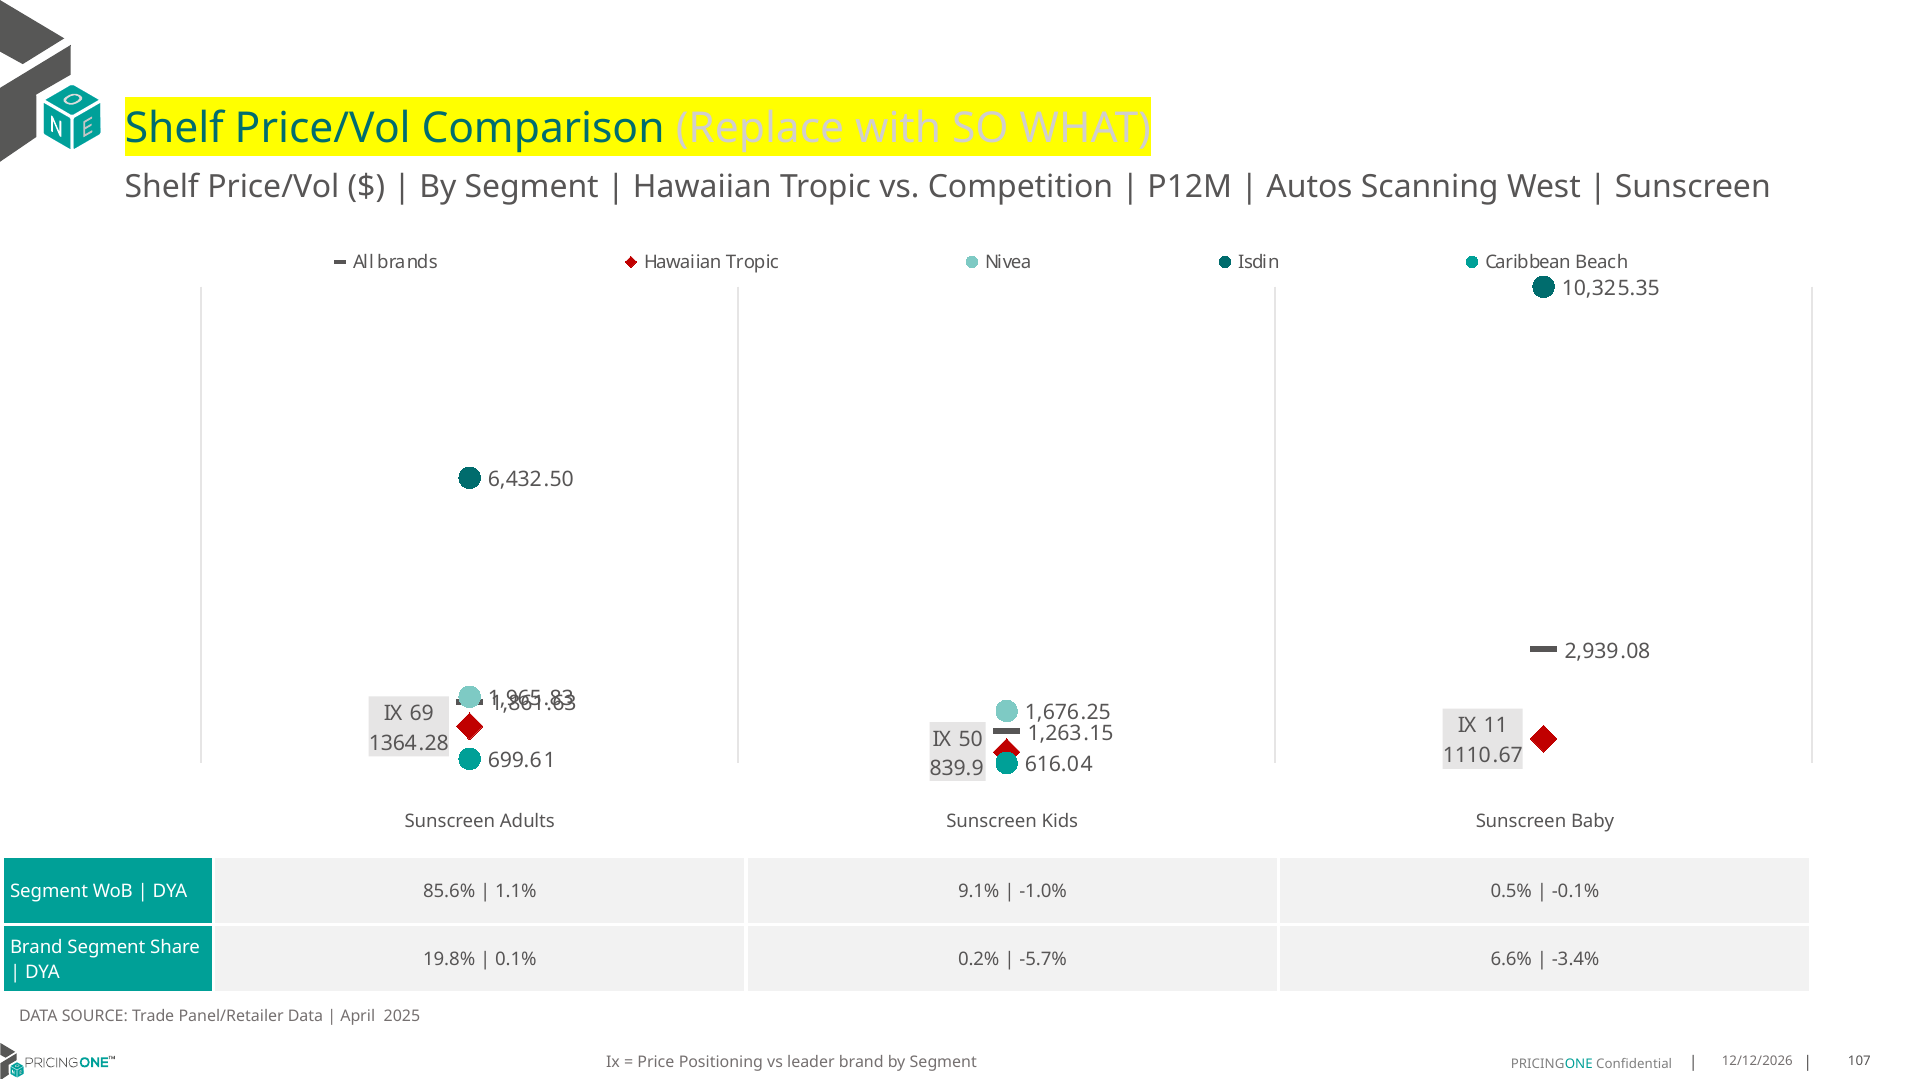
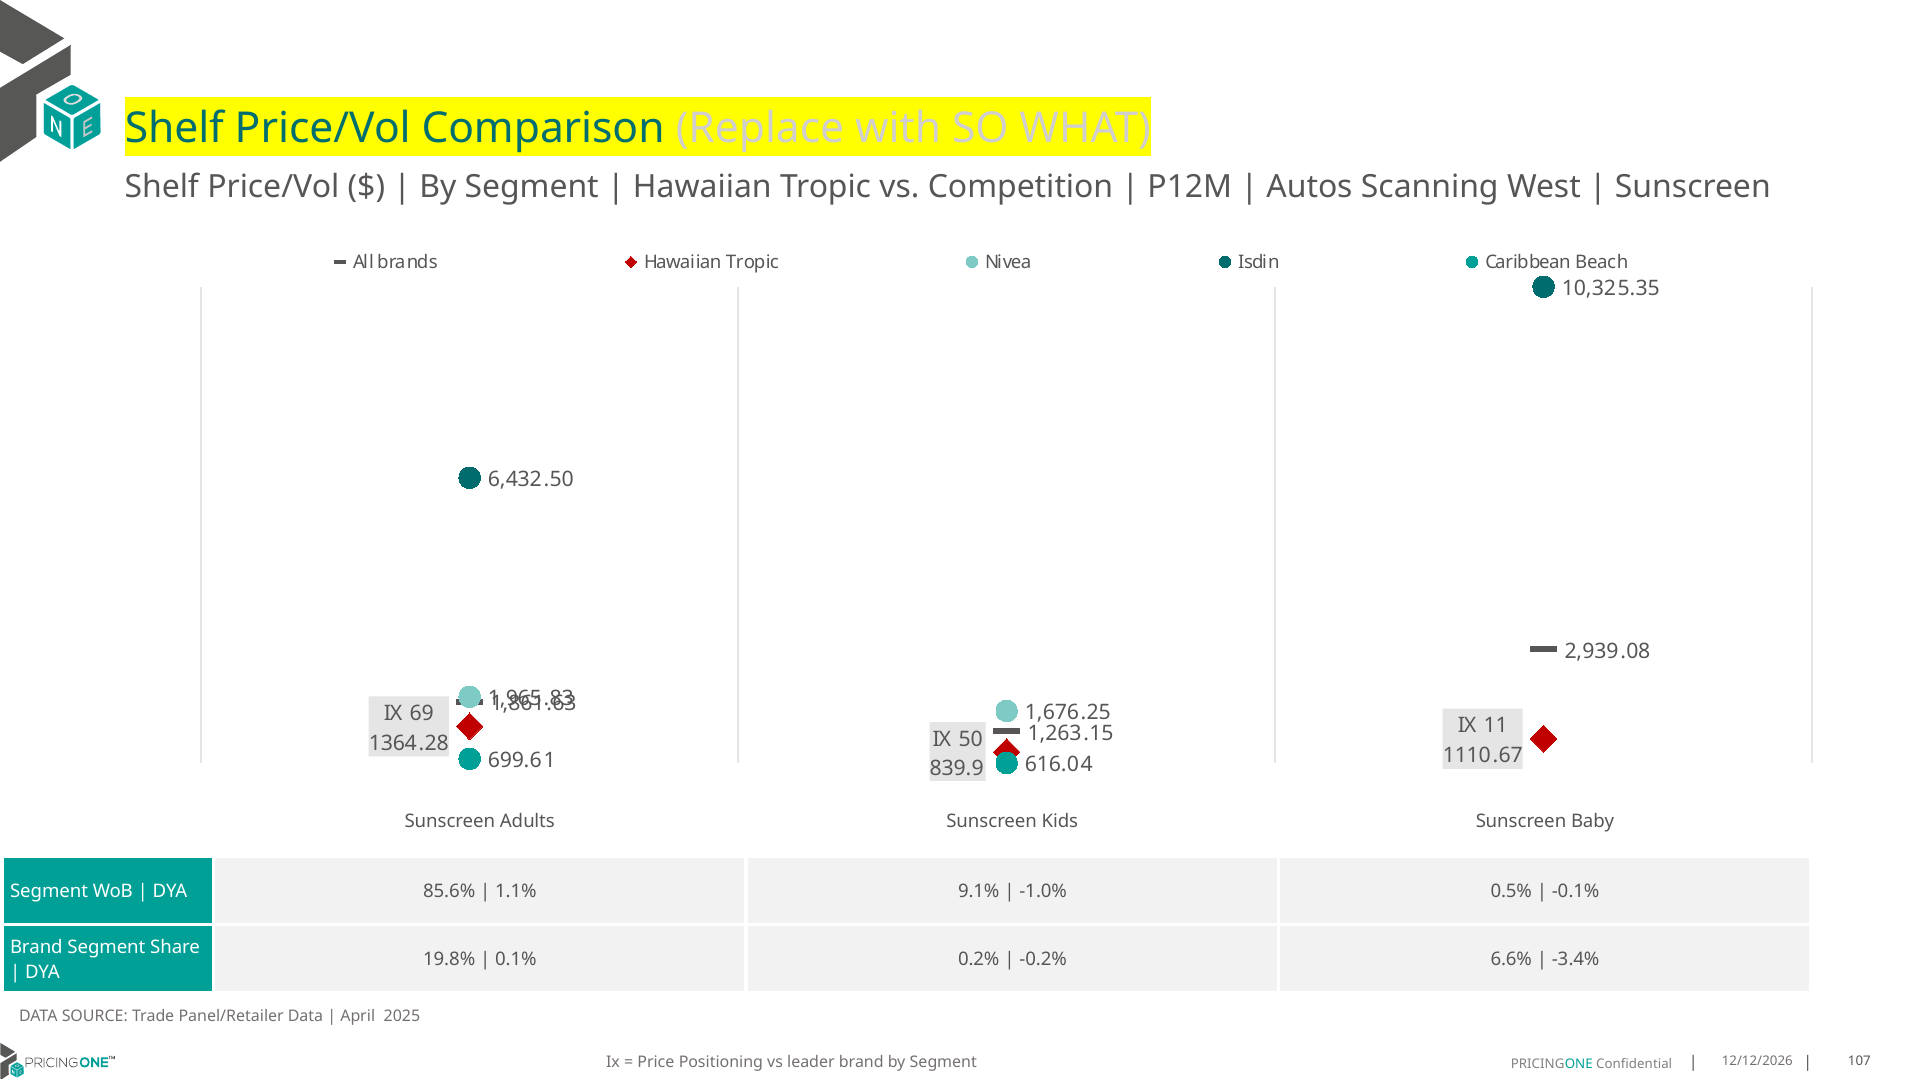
-5.7%: -5.7% -> -0.2% (1043, 960)
